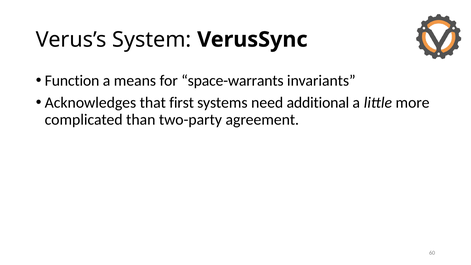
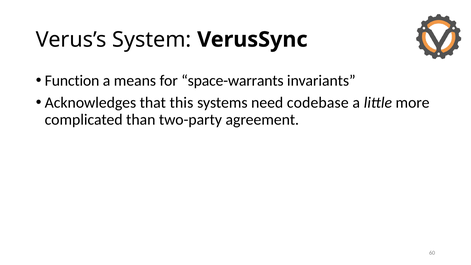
first: first -> this (181, 103)
additional: additional -> codebase (318, 103)
